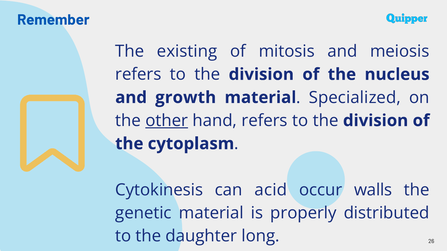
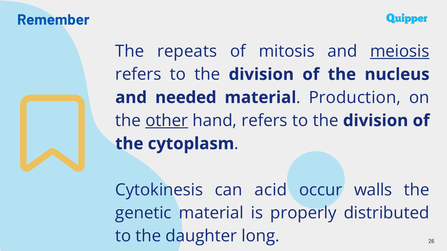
existing: existing -> repeats (187, 51)
meiosis underline: none -> present (400, 51)
growth: growth -> needed (186, 98)
Specialized: Specialized -> Production (355, 98)
